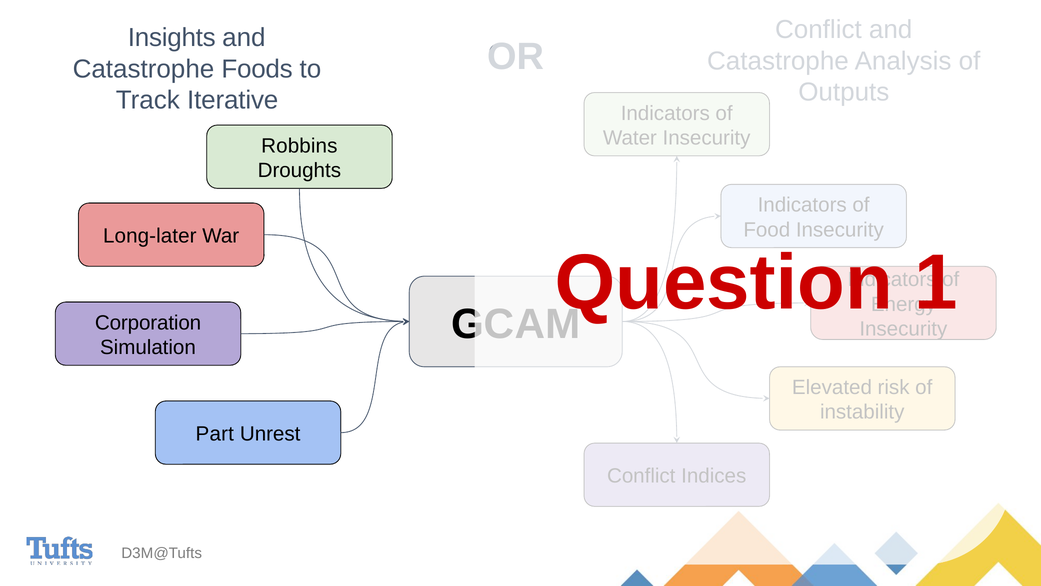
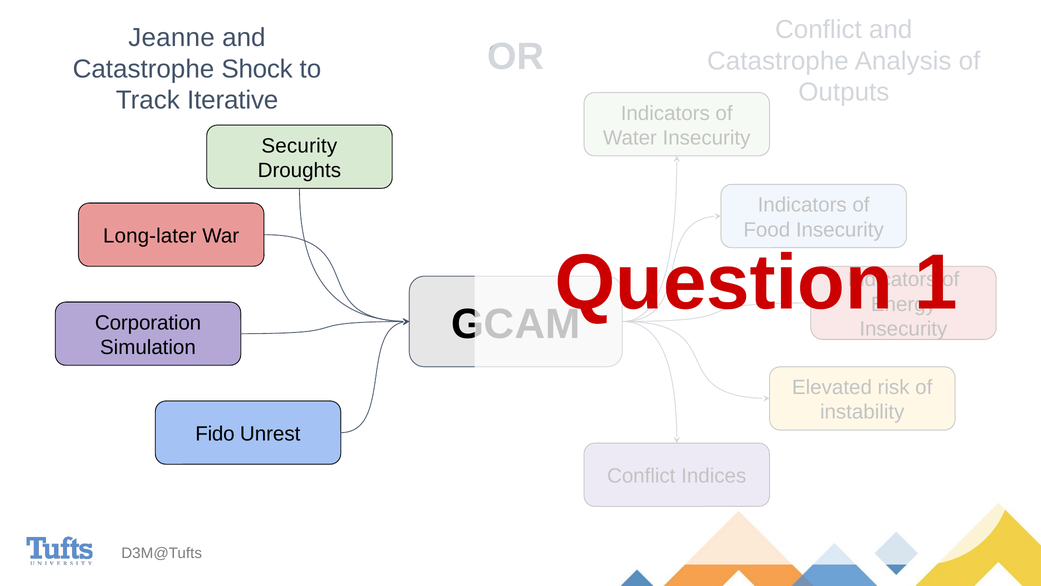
Insights: Insights -> Jeanne (172, 38)
Foods: Foods -> Shock (257, 69)
Robbins: Robbins -> Security (299, 146)
Part: Part -> Fido (215, 434)
